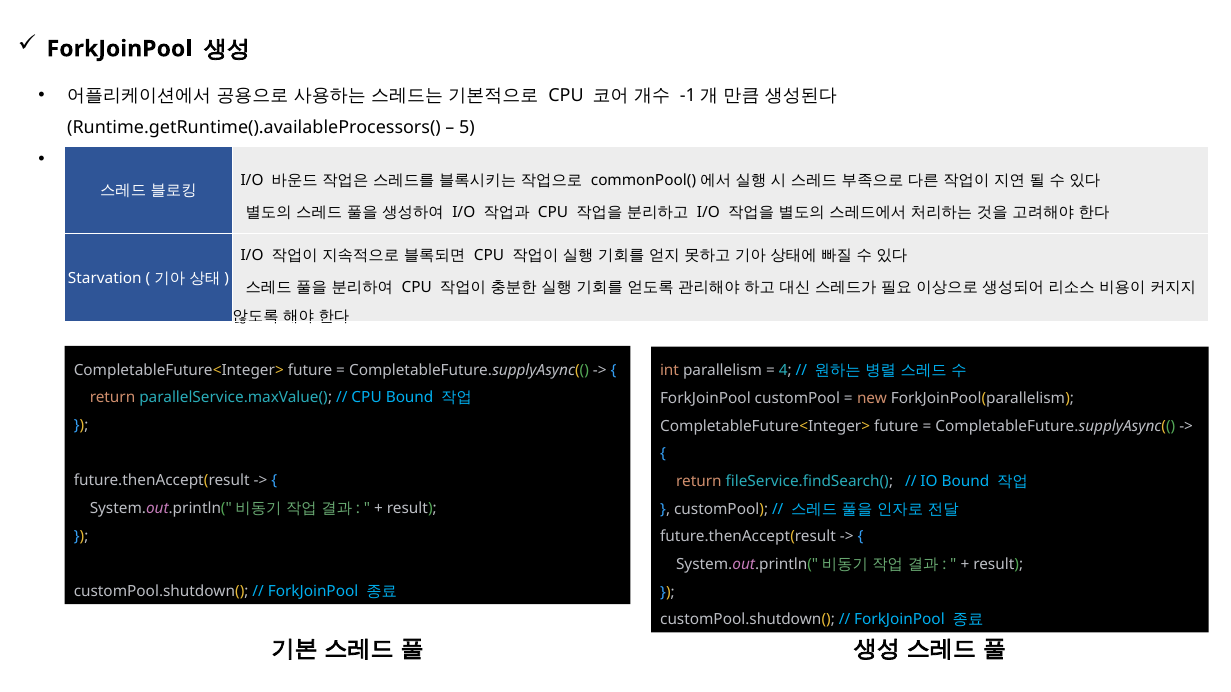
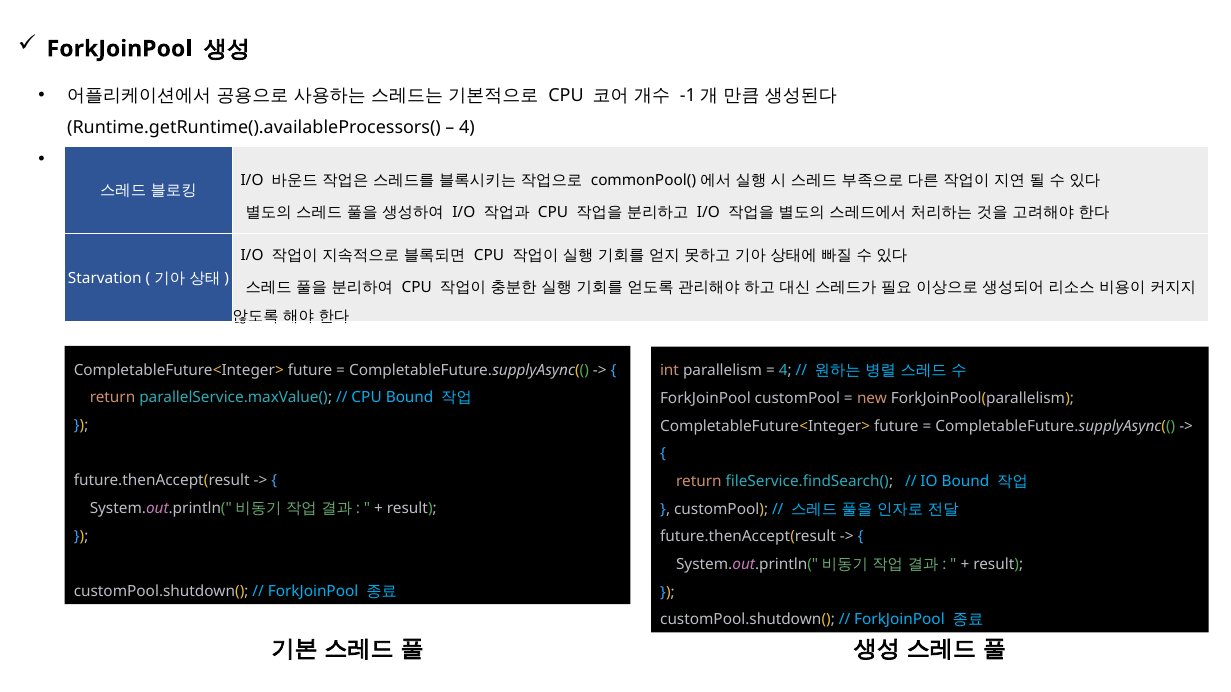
5: 5 -> 4 (467, 128)
